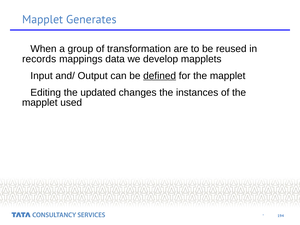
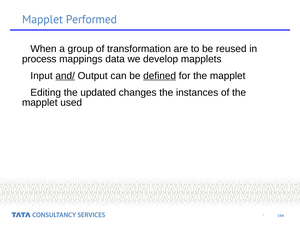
Generates: Generates -> Performed (91, 20)
records: records -> process (39, 59)
and/ underline: none -> present (65, 76)
